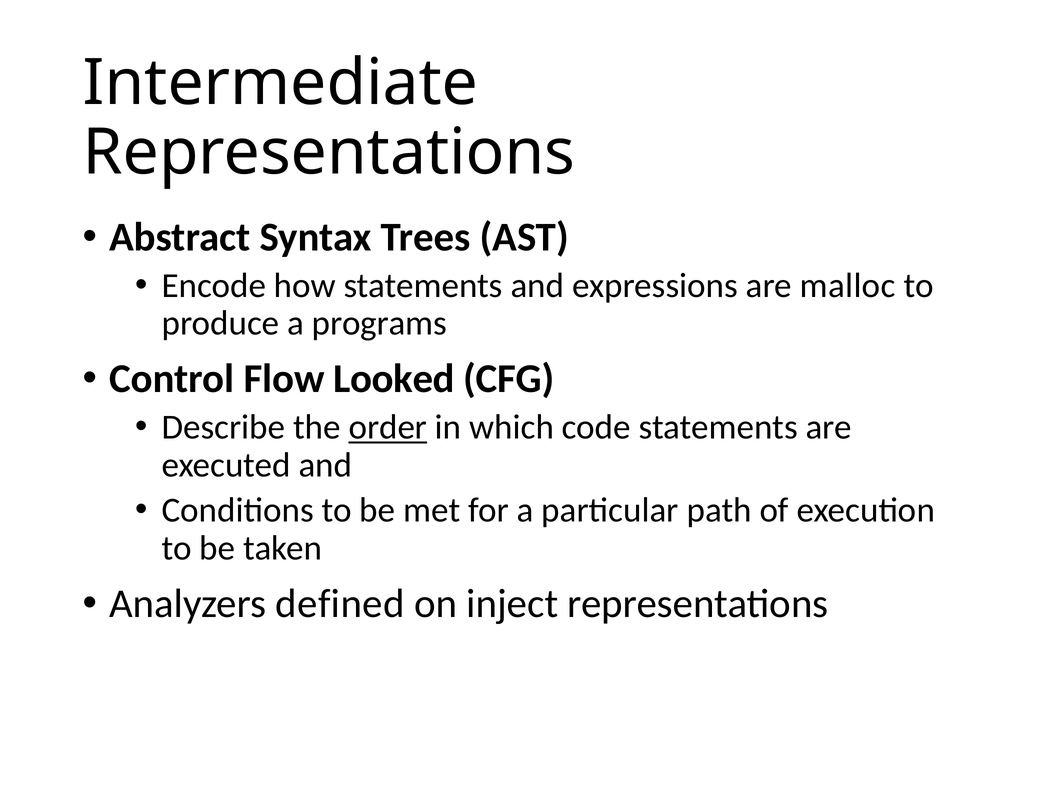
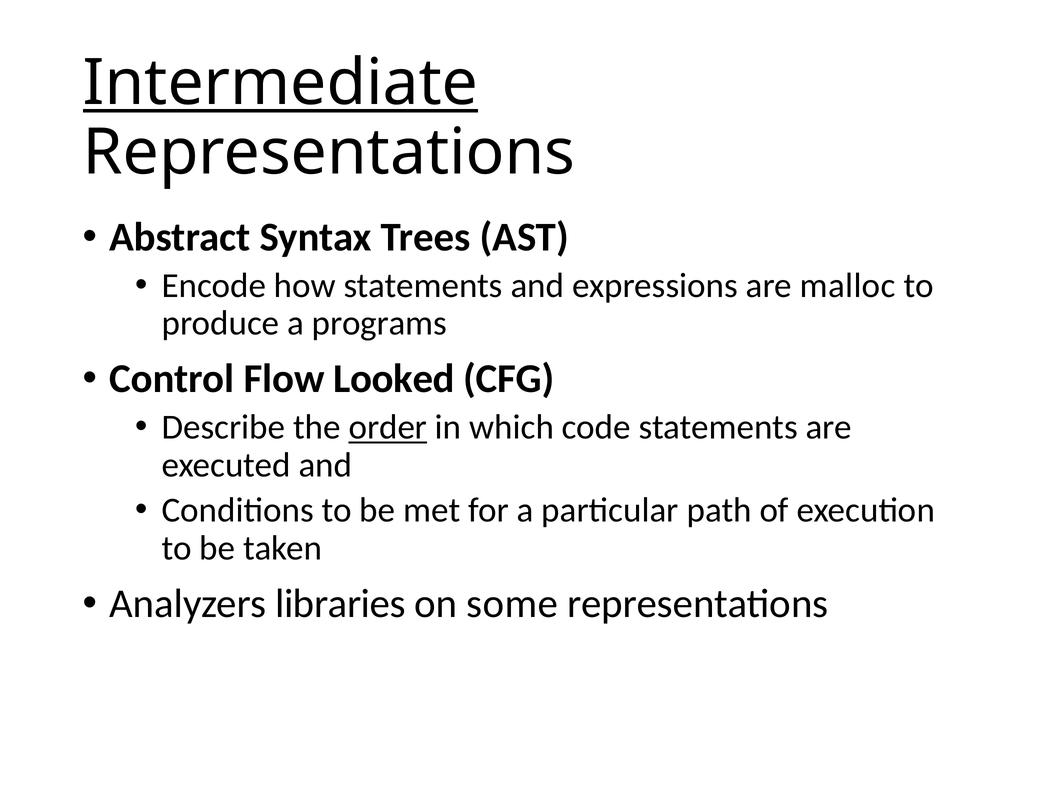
Intermediate underline: none -> present (281, 83)
defined: defined -> libraries (340, 604)
inject: inject -> some (512, 604)
